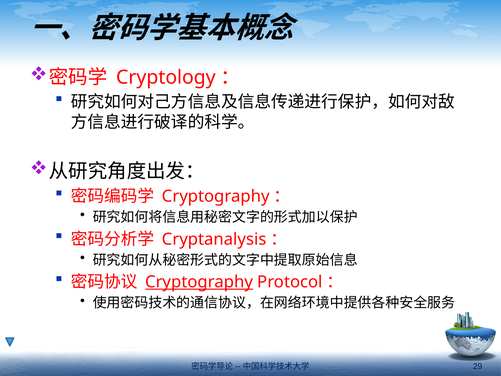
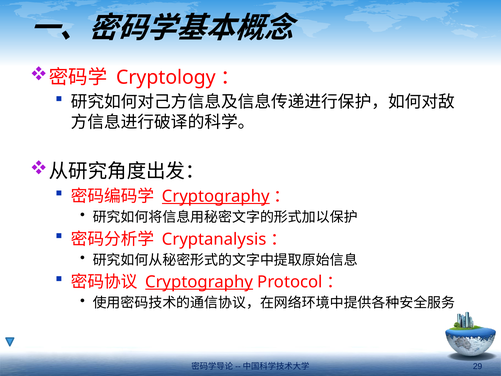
Cryptography underline: none -> present (216, 196)
